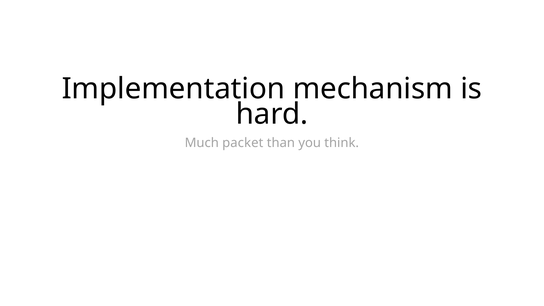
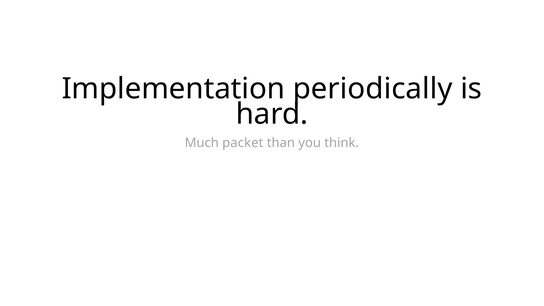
mechanism: mechanism -> periodically (373, 89)
